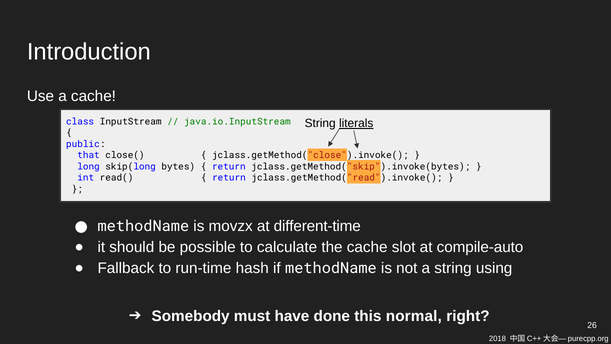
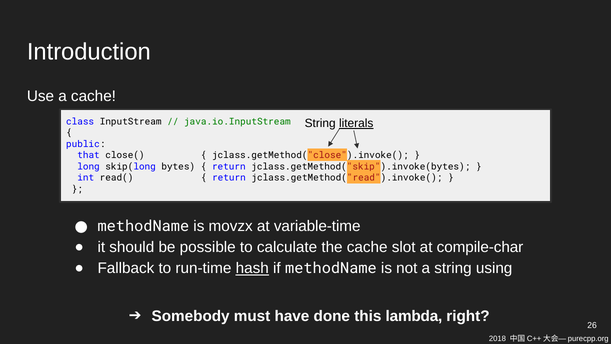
different-time: different-time -> variable-time (317, 226)
compile-auto: compile-auto -> compile-char (480, 247)
hash underline: none -> present (252, 268)
normal: normal -> lambda (414, 316)
